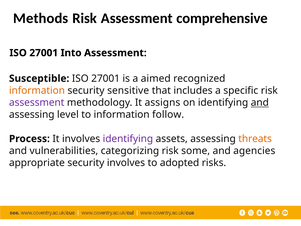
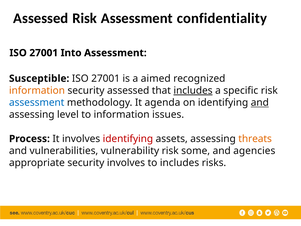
Methods: Methods -> Assessed (41, 18)
comprehensive: comprehensive -> confidentiality (222, 18)
security sensitive: sensitive -> assessed (128, 90)
includes underline: none -> present (193, 90)
assessment colour: purple -> blue (37, 103)
assigns: assigns -> agenda (162, 103)
follow: follow -> issues (168, 115)
identifying colour: purple -> red (128, 139)
categorizing: categorizing -> vulnerability (130, 151)
to adopted: adopted -> includes (180, 163)
